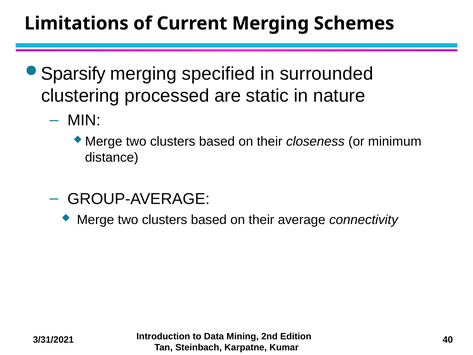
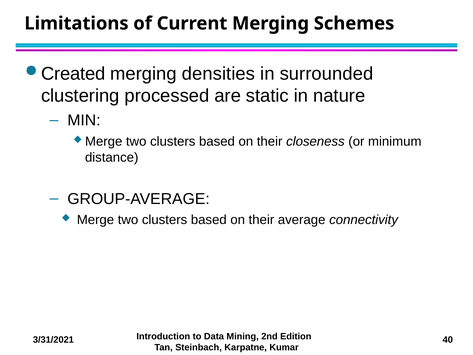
Sparsify: Sparsify -> Created (73, 74)
specified: specified -> densities (218, 74)
